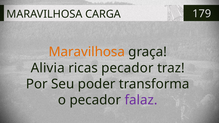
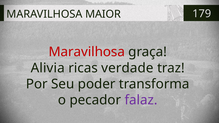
CARGA: CARGA -> MAIOR (103, 14)
Maravilhosa colour: orange -> red (87, 52)
ricas pecador: pecador -> verdade (127, 68)
